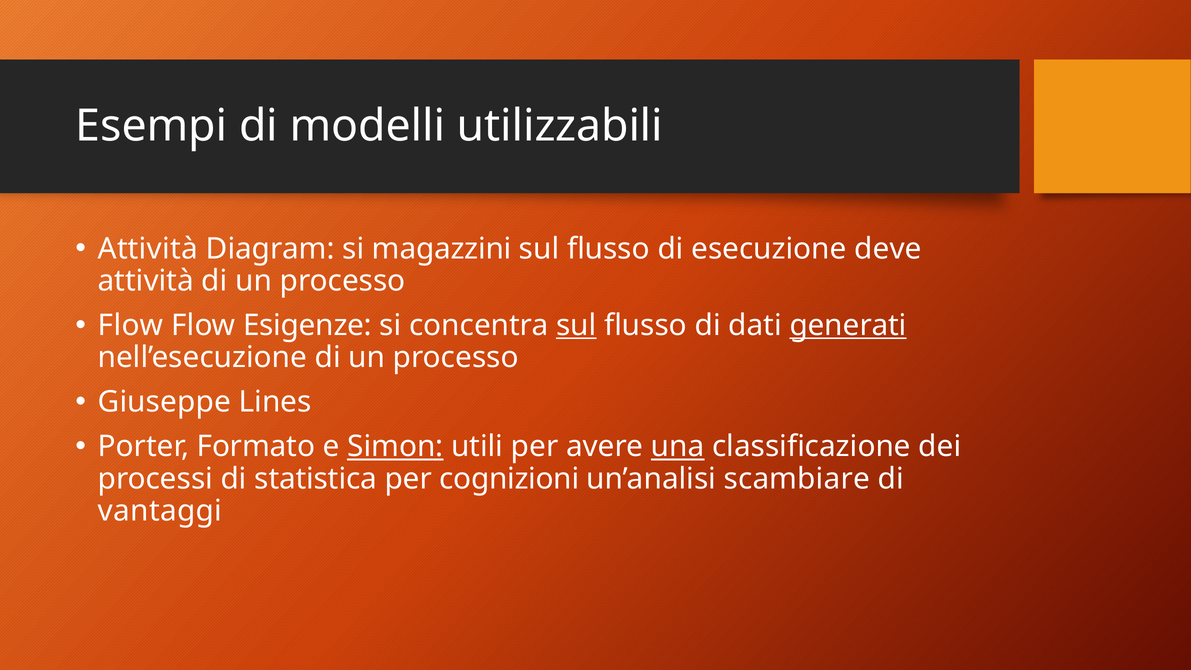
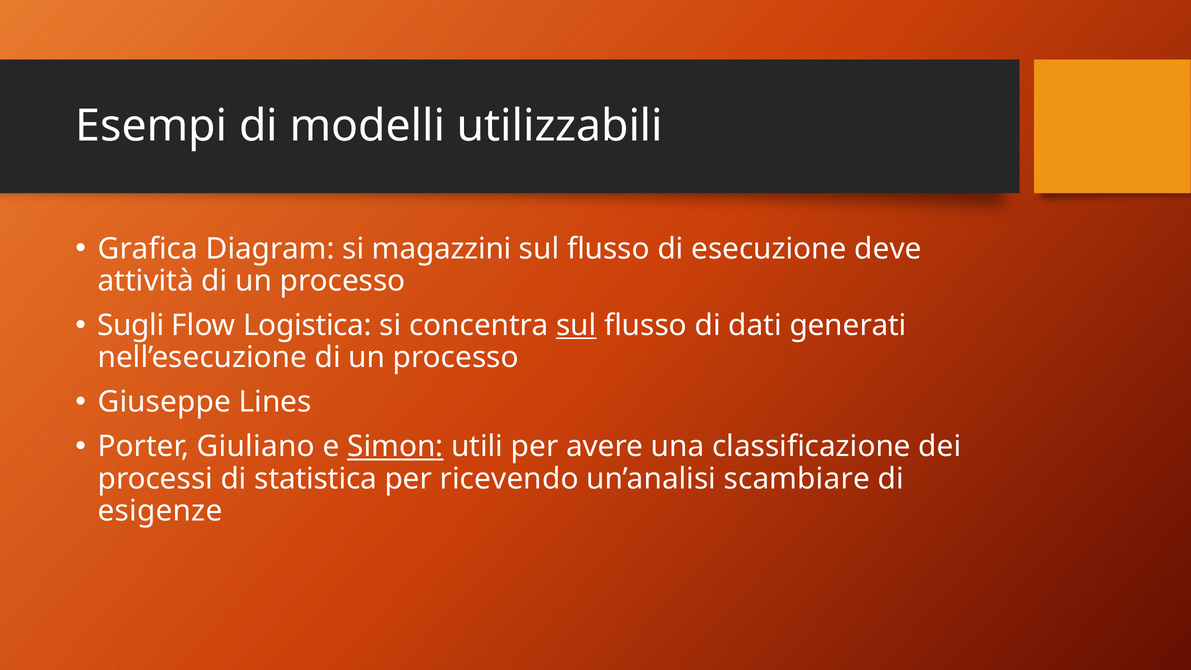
Attività: Attività -> Grafica (148, 249)
Flow: Flow -> Sugli (131, 325)
Esigenze: Esigenze -> Logistica (307, 325)
generati underline: present -> none (848, 325)
Formato: Formato -> Giuliano (256, 447)
una underline: present -> none (678, 447)
cognizioni: cognizioni -> ricevendo (509, 479)
vantaggi: vantaggi -> esigenze (160, 511)
